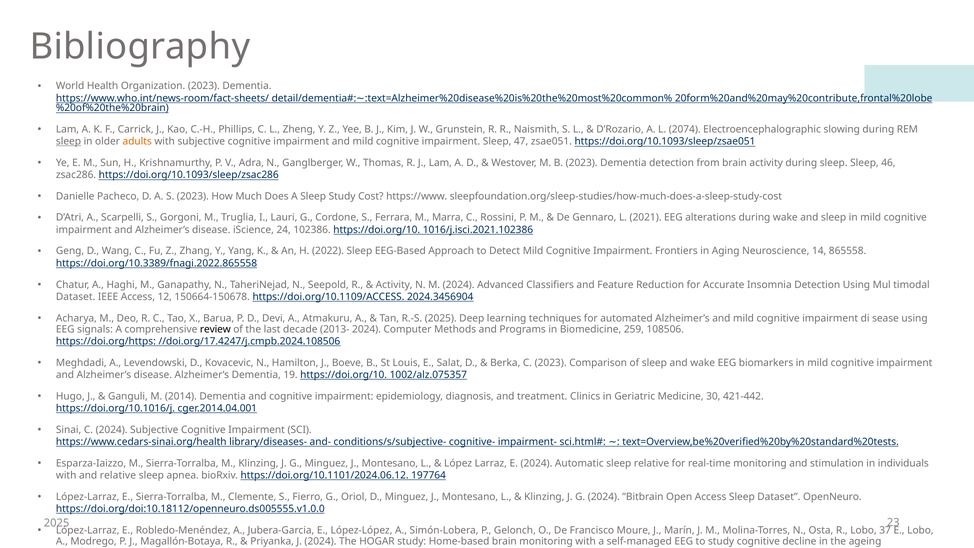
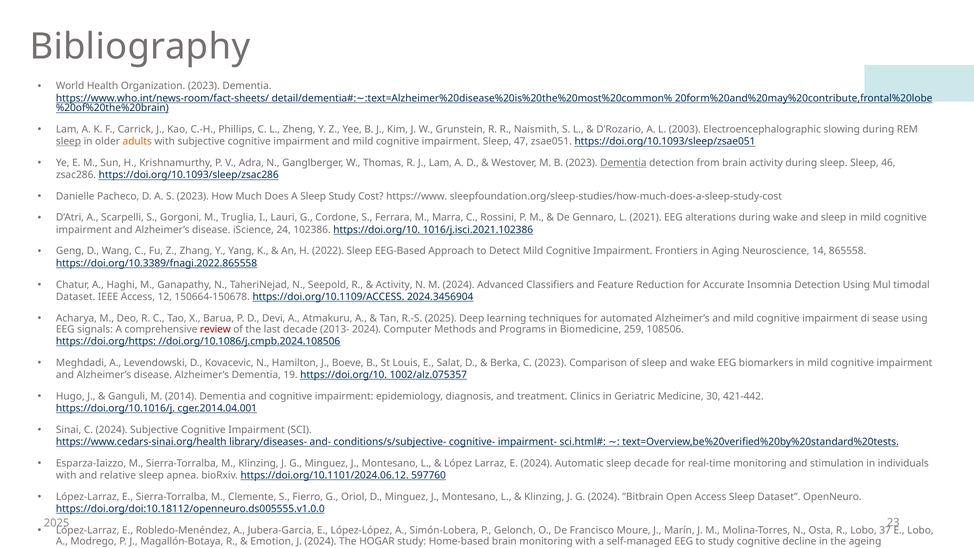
2074: 2074 -> 2003 (685, 129)
Dementia underline: none -> present (623, 163)
review colour: black -> red (215, 329)
//doi.org/17.4247/j.cmpb.2024.108506: //doi.org/17.4247/j.cmpb.2024.108506 -> //doi.org/10.1086/j.cmpb.2024.108506 (249, 341)
sleep relative: relative -> decade (651, 463)
197764: 197764 -> 597760 (429, 475)
Priyanka: Priyanka -> Emotion (272, 541)
